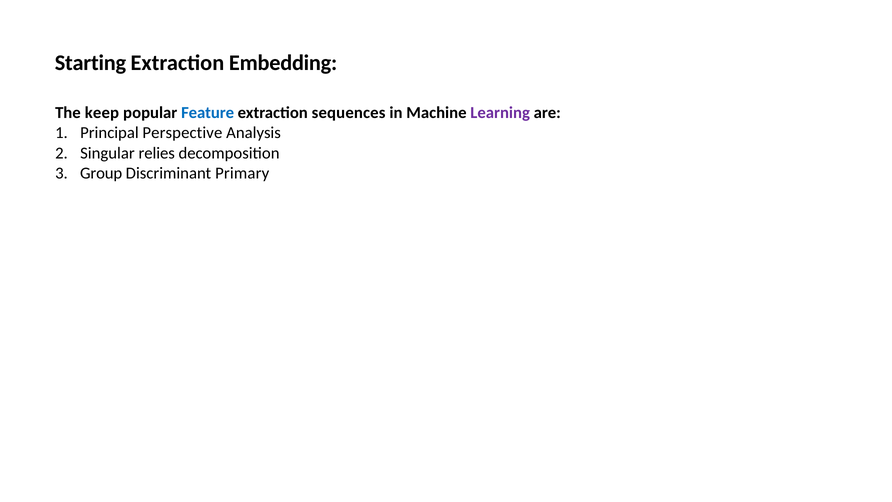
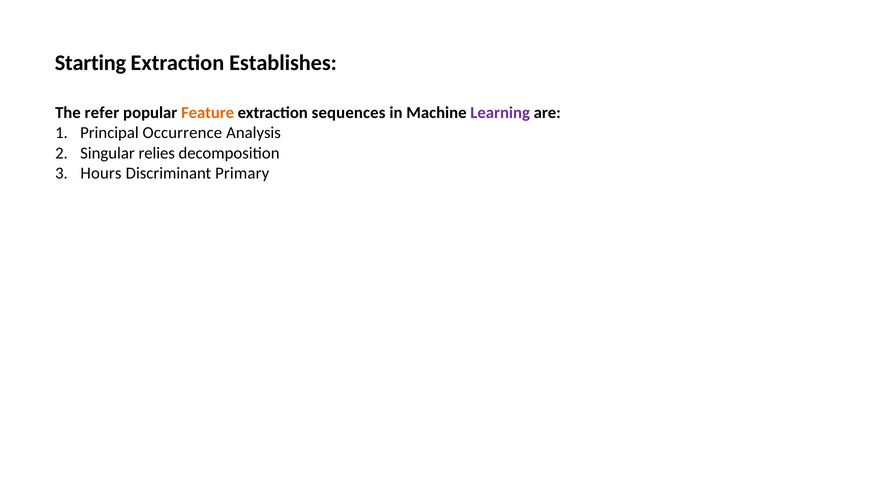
Embedding: Embedding -> Establishes (283, 63)
keep: keep -> refer (102, 113)
Feature colour: blue -> orange (208, 113)
Perspective: Perspective -> Occurrence (182, 133)
Group: Group -> Hours (101, 173)
